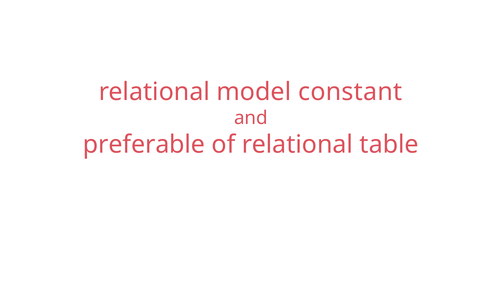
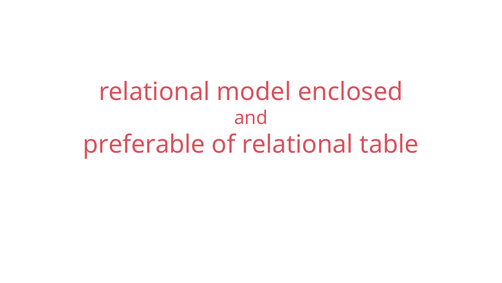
constant: constant -> enclosed (350, 92)
